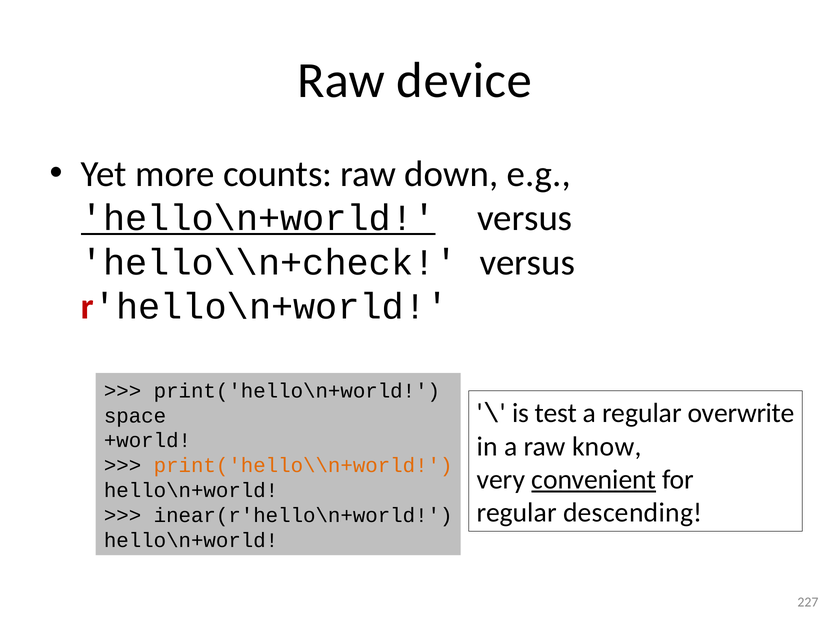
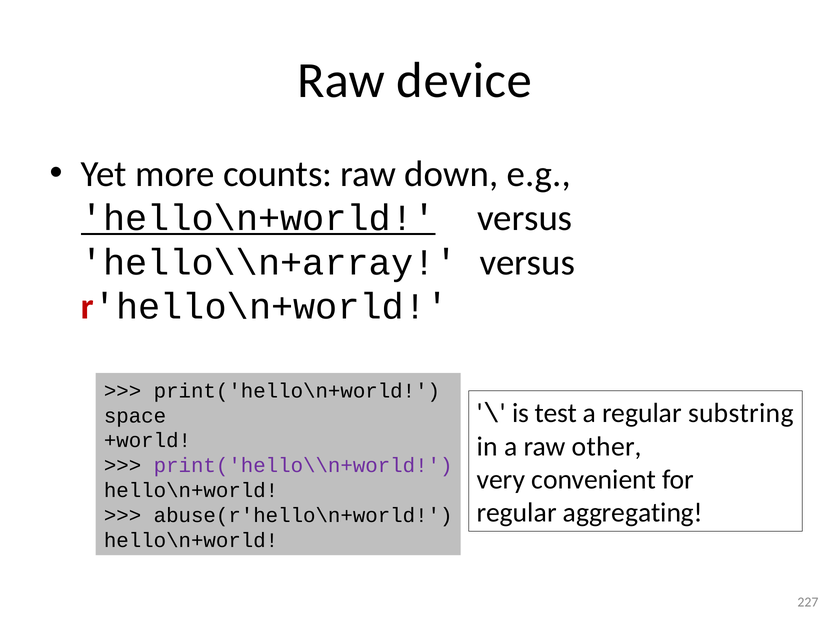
hello\\n+check: hello\\n+check -> hello\\n+array (269, 263)
overwrite: overwrite -> substring (741, 414)
know: know -> other (607, 447)
print('hello\\n+world colour: orange -> purple (303, 466)
convenient underline: present -> none (594, 480)
descending: descending -> aggregating (633, 513)
inear(r'hello\n+world: inear(r'hello\n+world -> abuse(r'hello\n+world (303, 516)
